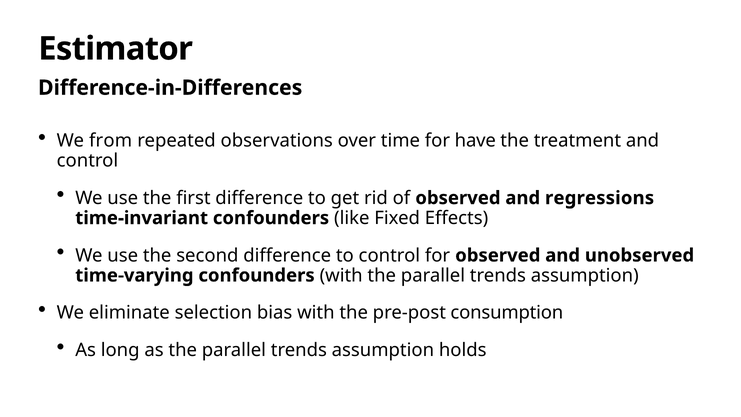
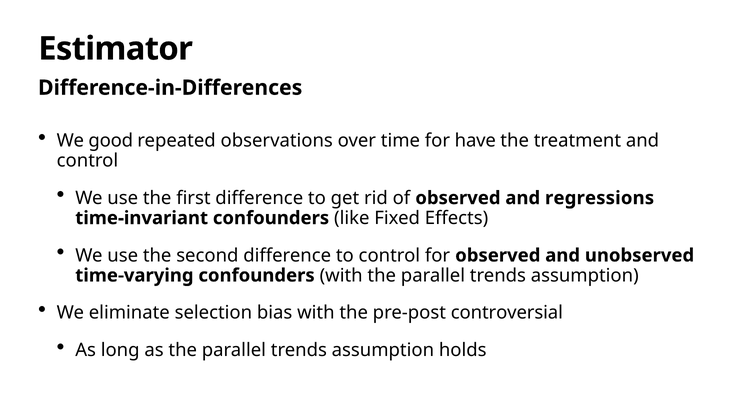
from: from -> good (111, 141)
consumption: consumption -> controversial (507, 313)
